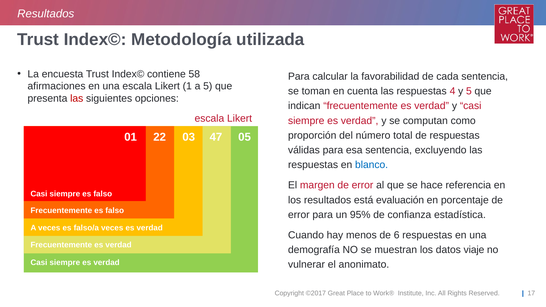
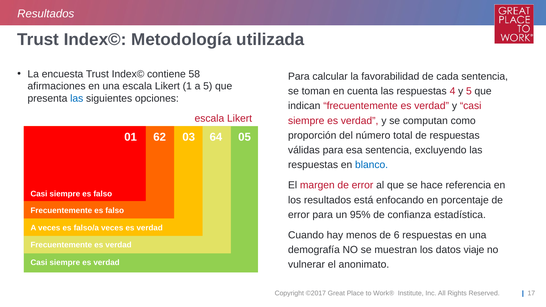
las colour: red -> blue (77, 99)
22: 22 -> 62 (160, 137)
47: 47 -> 64 (216, 137)
evaluación: evaluación -> enfocando (400, 200)
